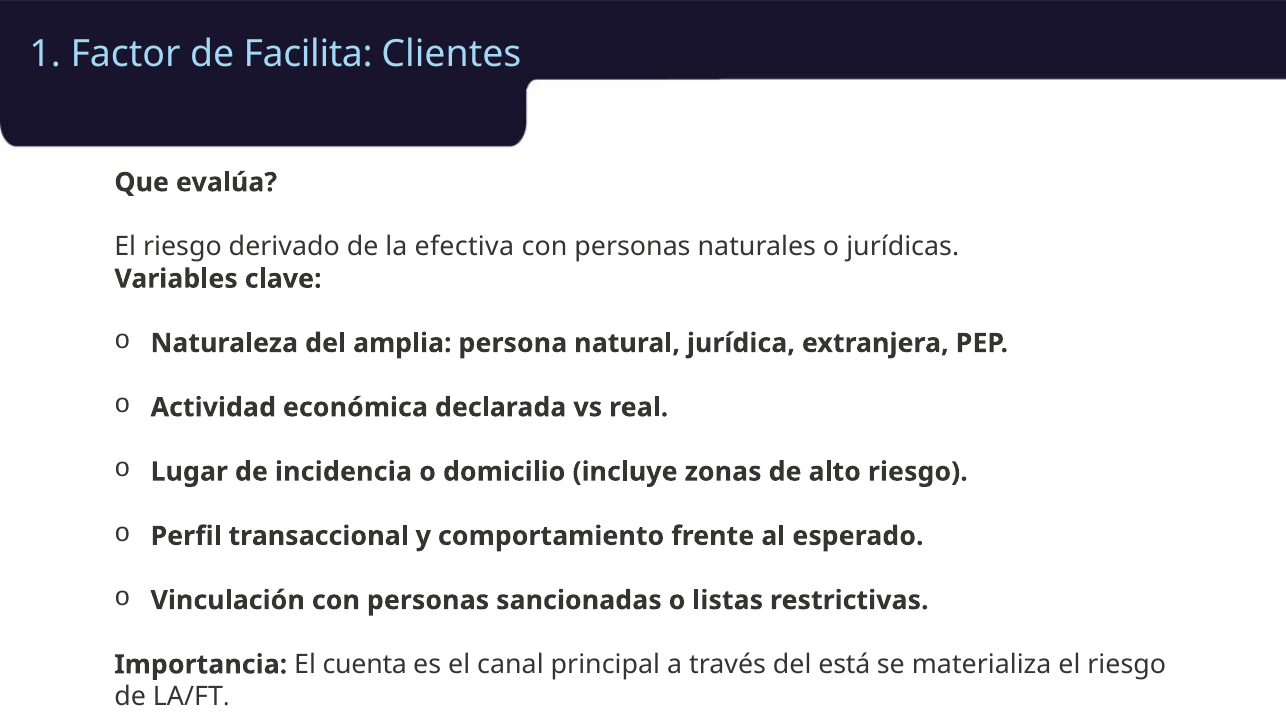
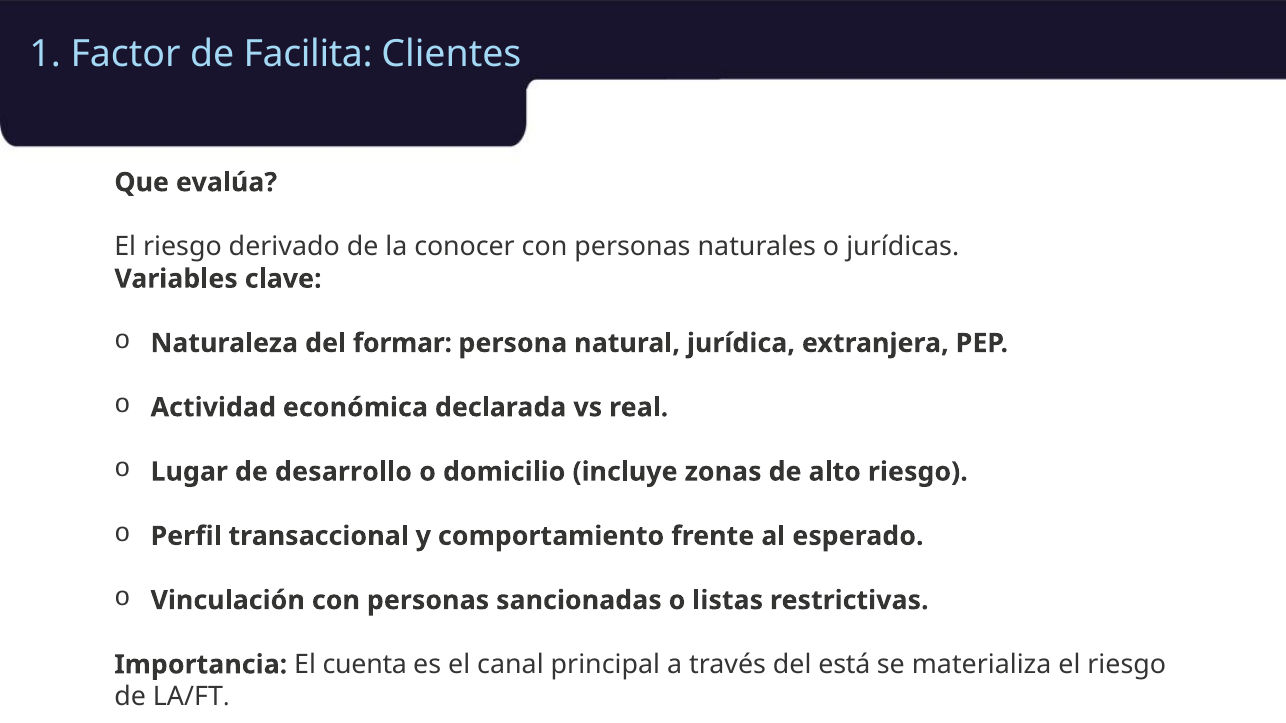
efectiva: efectiva -> conocer (465, 247)
amplia: amplia -> formar (402, 343)
incidencia: incidencia -> desarrollo (343, 472)
